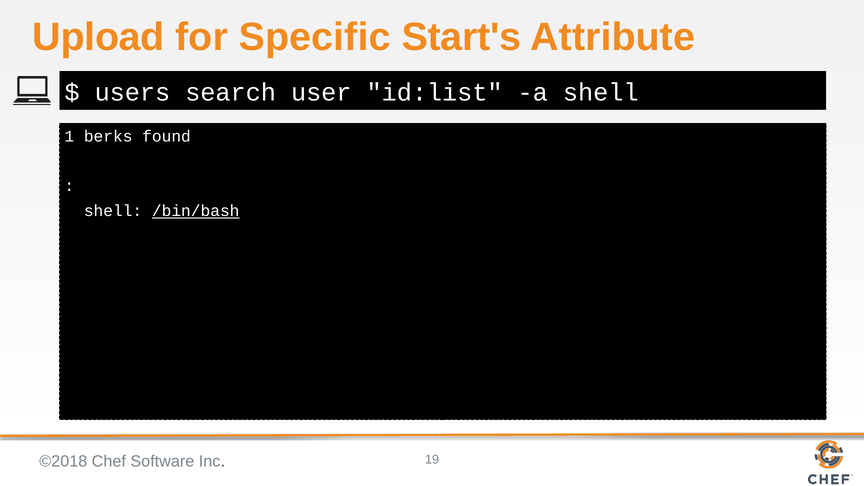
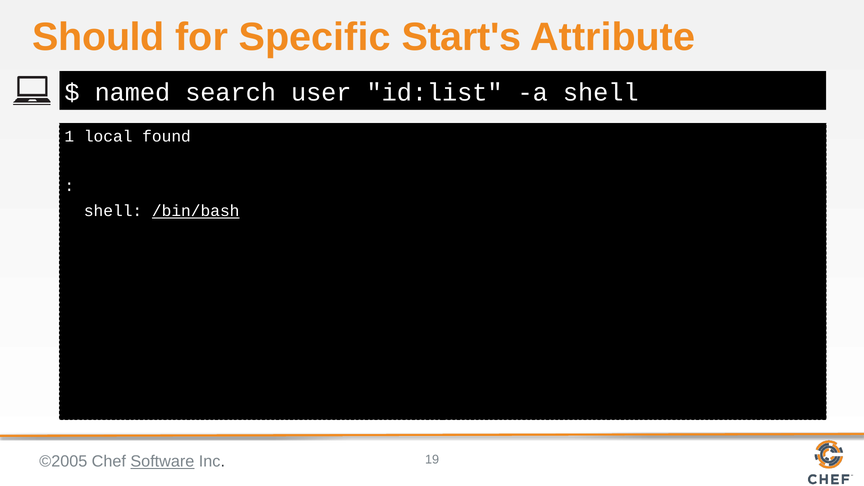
Upload: Upload -> Should (98, 37)
users: users -> named (132, 92)
berks: berks -> local (108, 136)
©2018: ©2018 -> ©2005 (63, 462)
Software underline: none -> present (162, 462)
